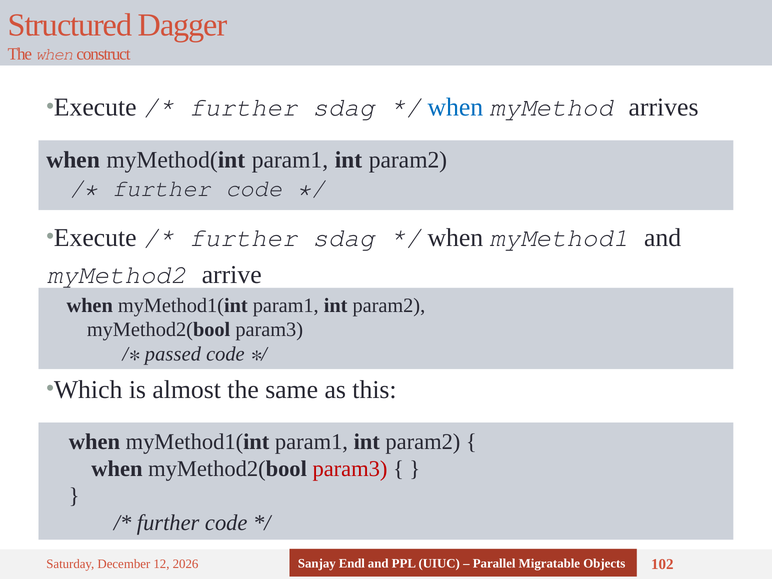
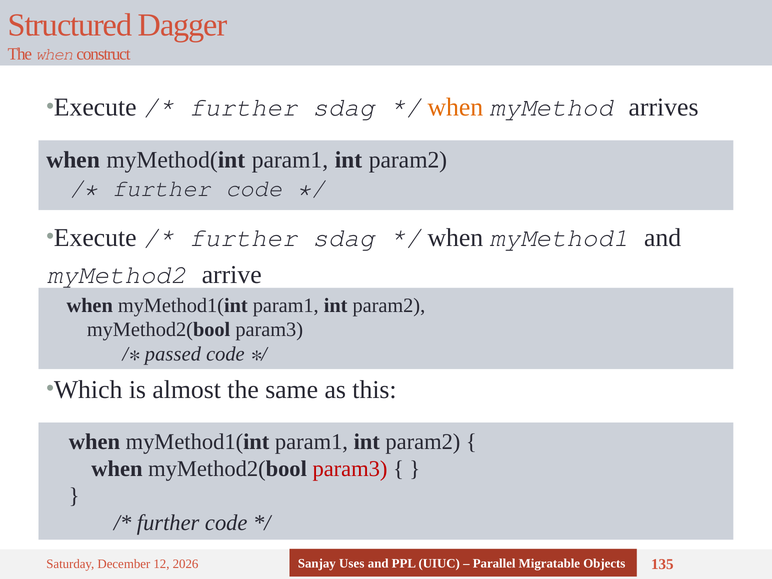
when colour: blue -> orange (455, 107)
Endl: Endl -> Uses (352, 564)
102: 102 -> 135 (662, 564)
